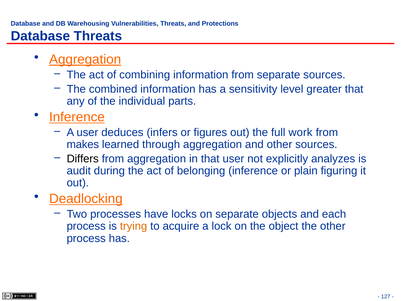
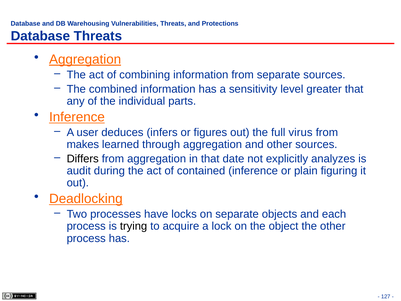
work: work -> virus (301, 132)
that user: user -> date (233, 159)
belonging: belonging -> contained (201, 171)
trying colour: orange -> black (134, 226)
